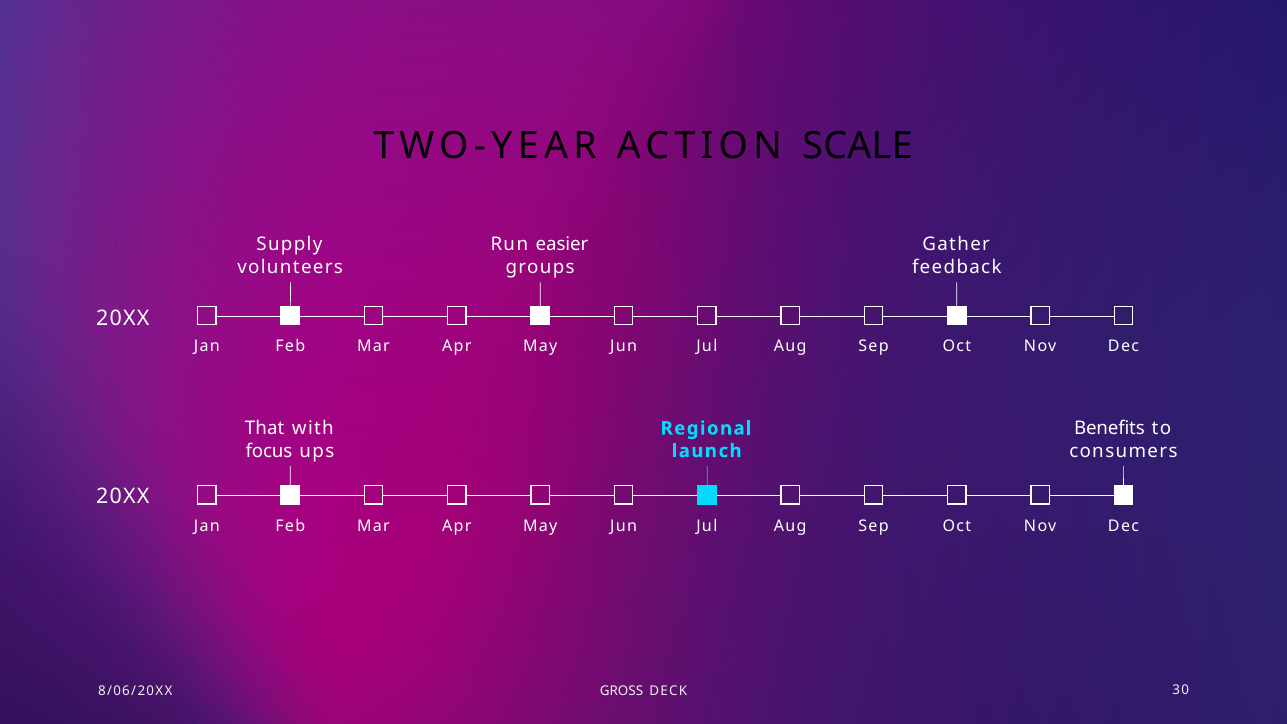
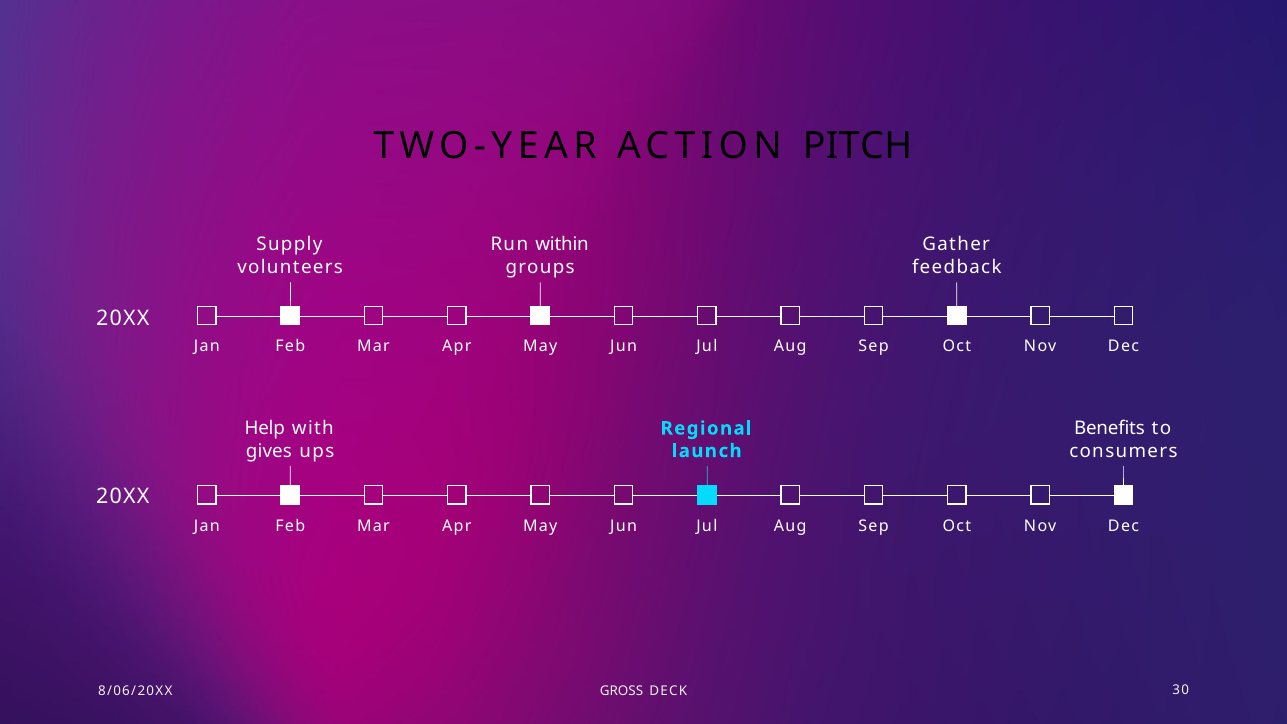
SCALE: SCALE -> PITCH (857, 146)
easier: easier -> within (562, 245)
That: That -> Help (265, 428)
focus: focus -> gives (269, 451)
